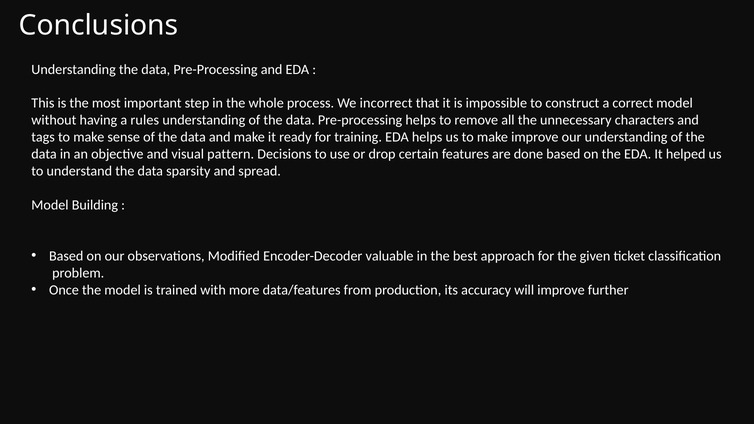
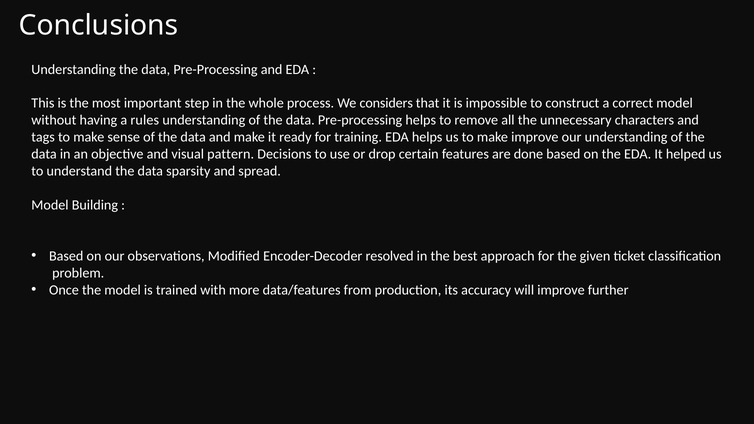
incorrect: incorrect -> considers (386, 103)
valuable: valuable -> resolved (390, 256)
